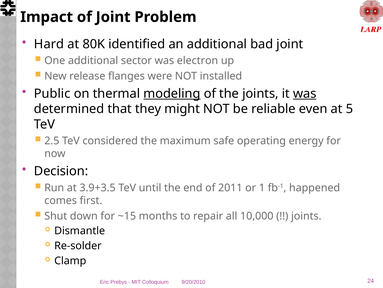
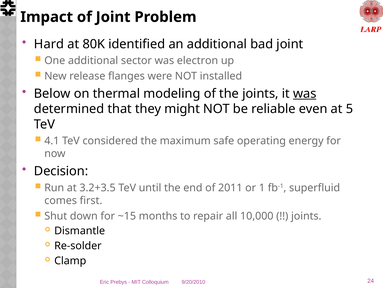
Public: Public -> Below (52, 93)
modeling underline: present -> none (172, 93)
2.5: 2.5 -> 4.1 (52, 141)
3.9+3.5: 3.9+3.5 -> 3.2+3.5 (98, 187)
happened: happened -> superfluid (315, 187)
